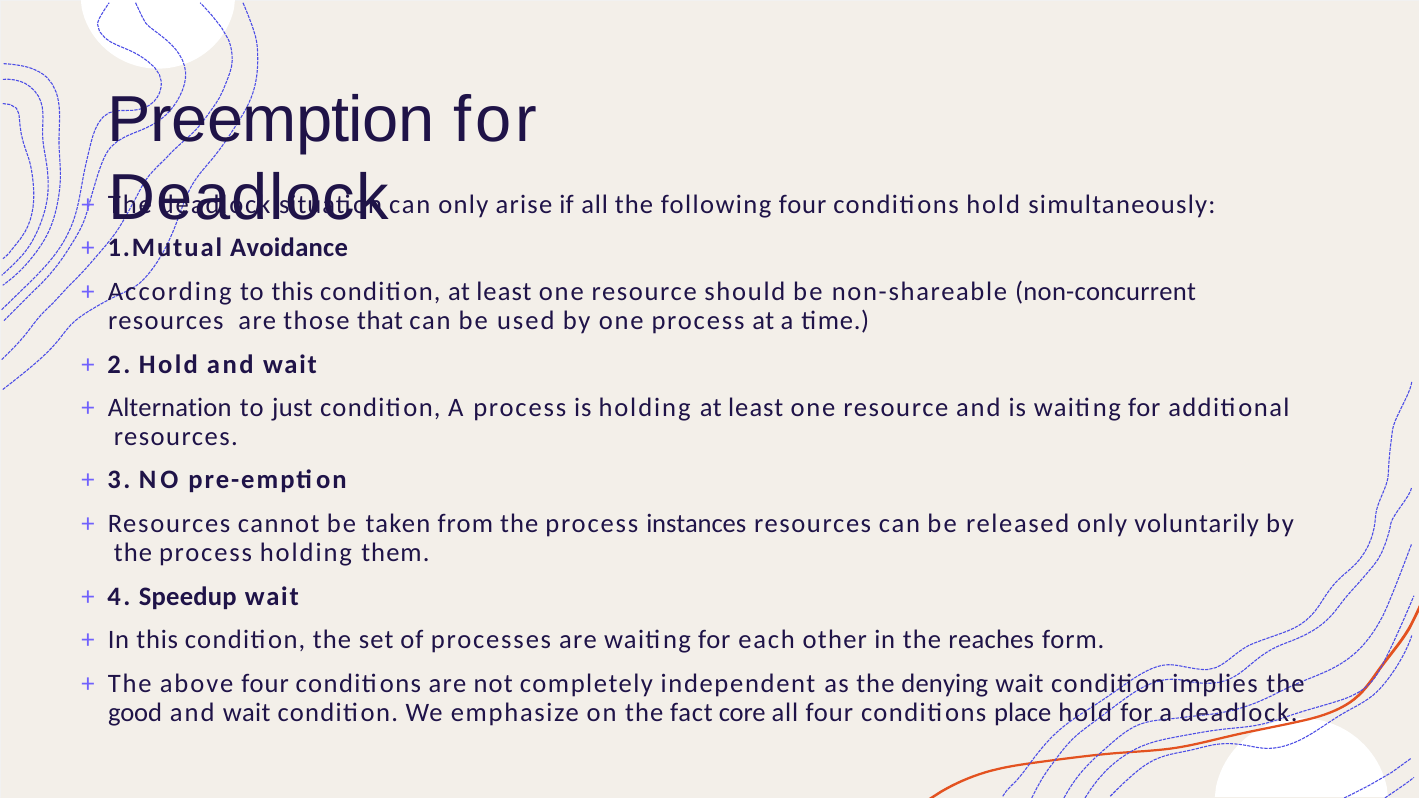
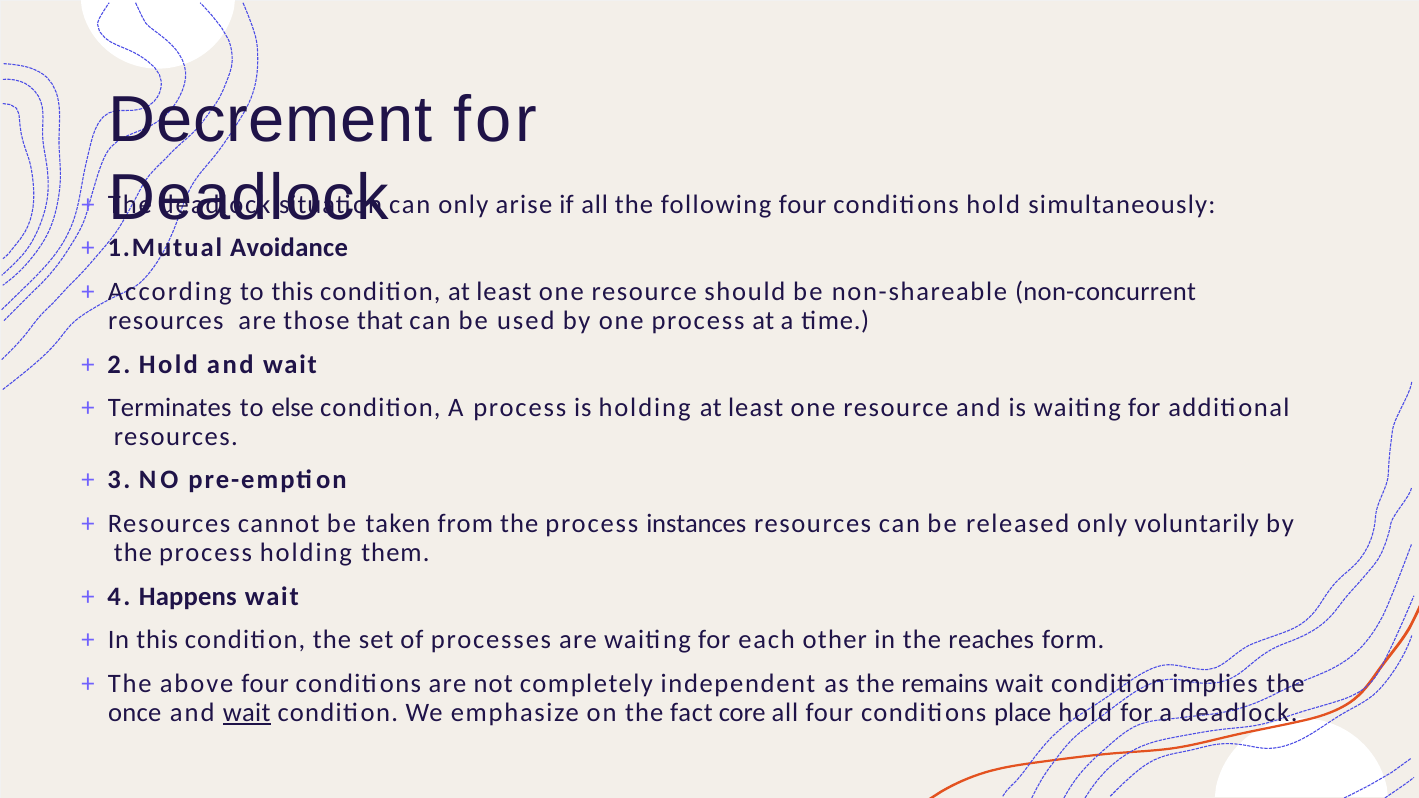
Preemption: Preemption -> Decrement (270, 120)
Alternation: Alternation -> Terminates (170, 408)
just: just -> else (293, 408)
Speedup: Speedup -> Happens (188, 597)
denying: denying -> remains (945, 684)
good: good -> once (135, 712)
wait underline: none -> present (247, 712)
